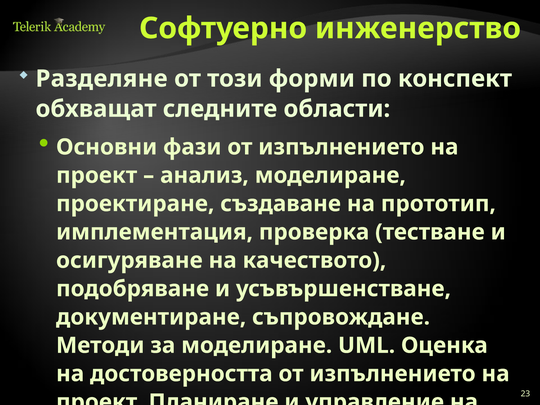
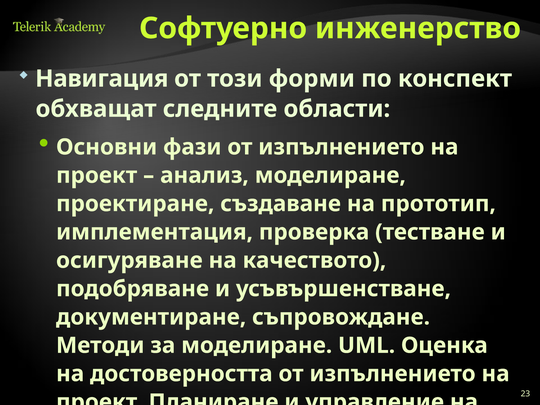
Разделяне: Разделяне -> Навигация (102, 79)
